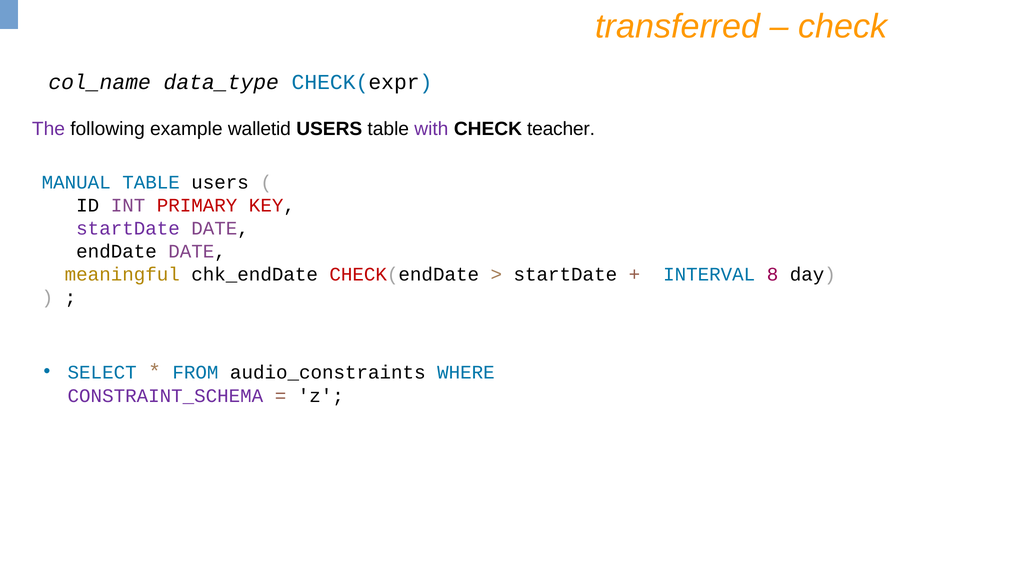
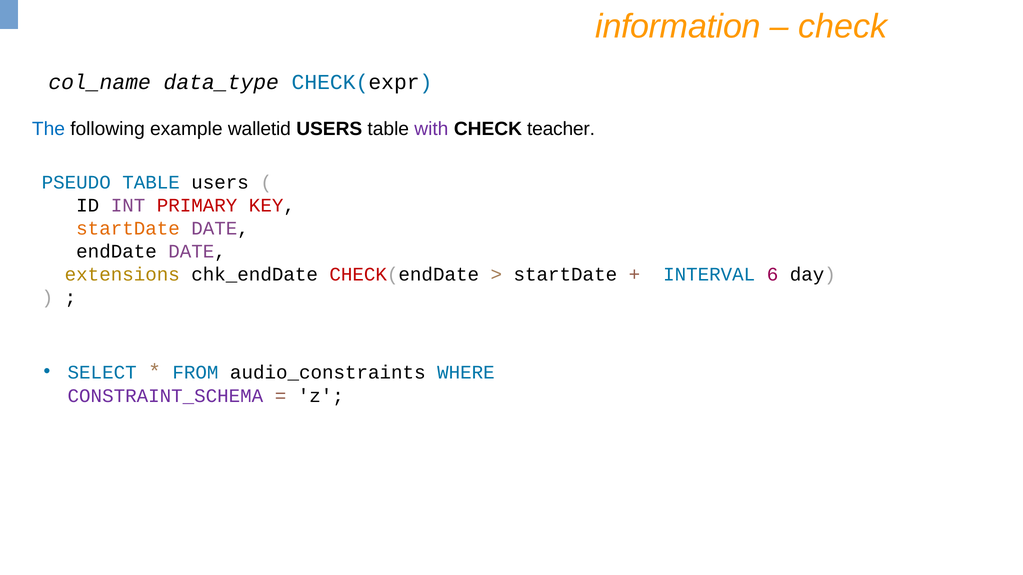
transferred: transferred -> information (678, 27)
The colour: purple -> blue (48, 129)
MANUAL: MANUAL -> PSEUDO (76, 183)
startDate colour: purple -> orange (128, 229)
meaningful: meaningful -> extensions (122, 275)
8: 8 -> 6 (773, 275)
